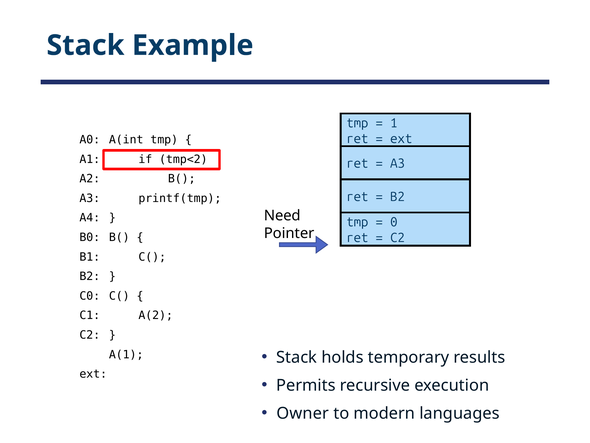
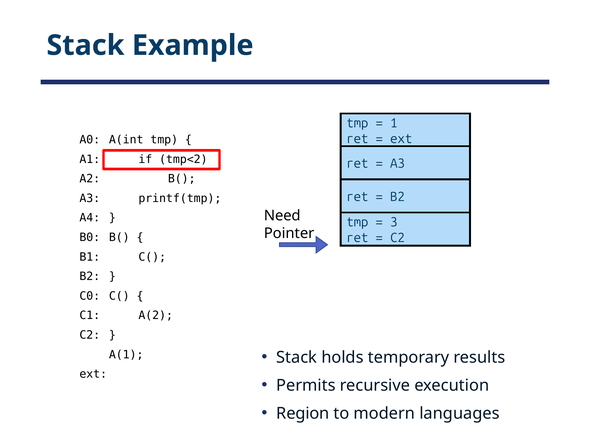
0: 0 -> 3 (394, 222)
Owner: Owner -> Region (303, 413)
